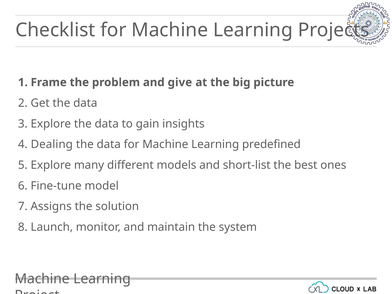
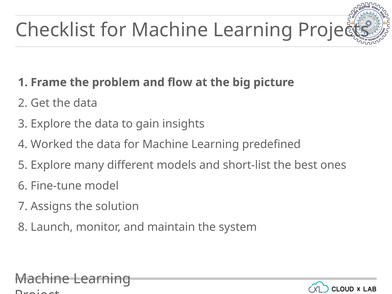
give: give -> flow (180, 82)
Dealing: Dealing -> Worked (52, 144)
